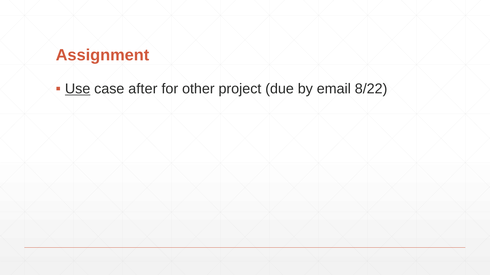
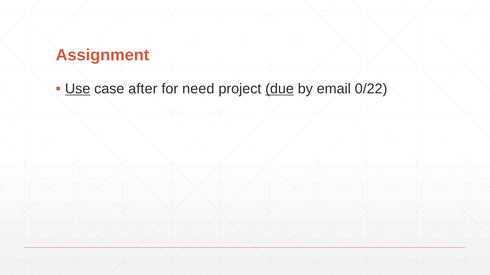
other: other -> need (198, 89)
due underline: none -> present (280, 89)
8/22: 8/22 -> 0/22 (371, 89)
